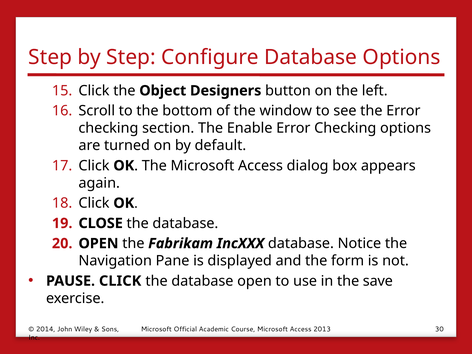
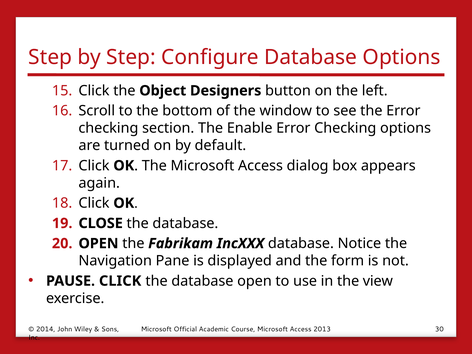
save: save -> view (378, 281)
